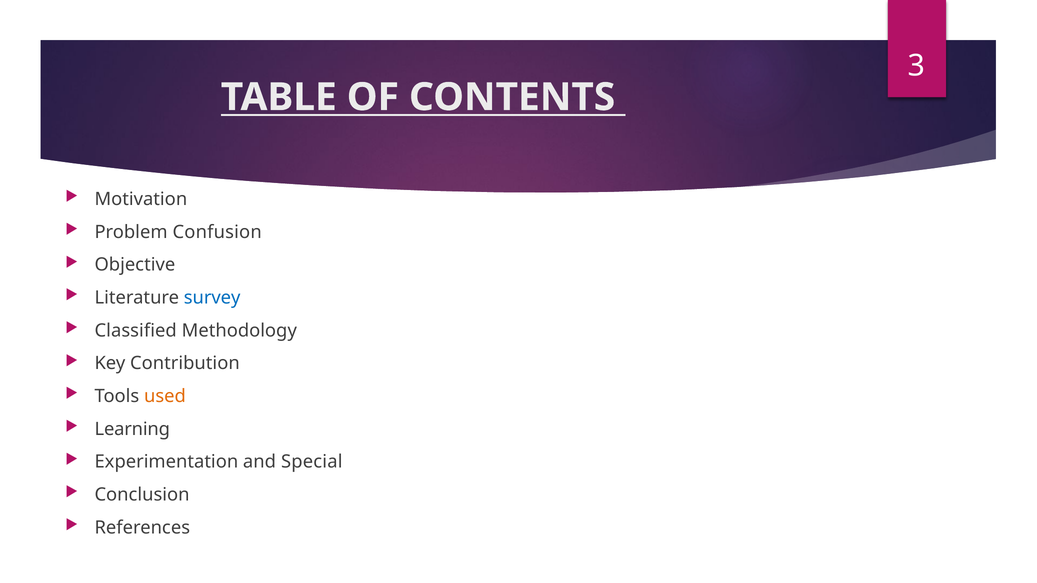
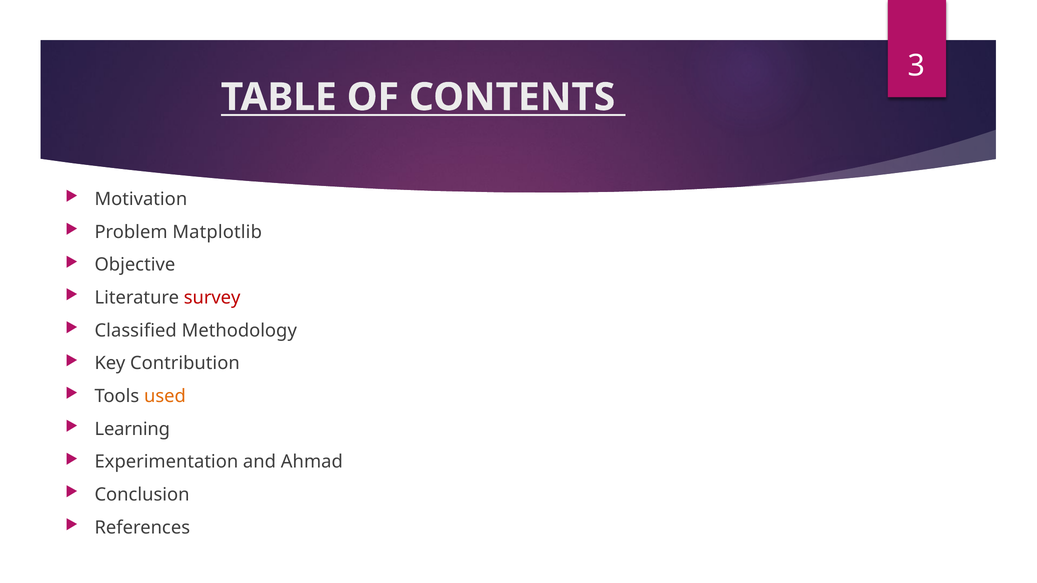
Confusion: Confusion -> Matplotlib (217, 232)
survey colour: blue -> red (212, 298)
Special: Special -> Ahmad (312, 462)
